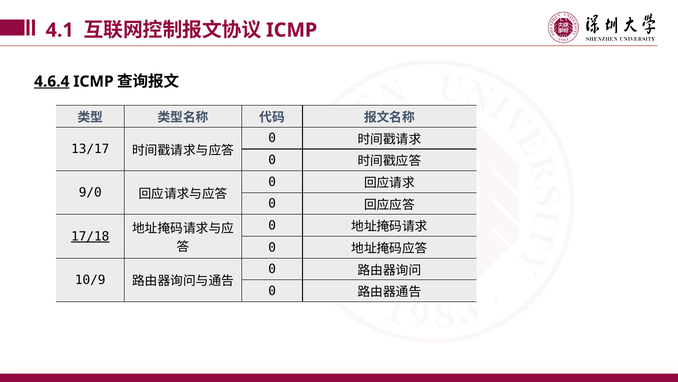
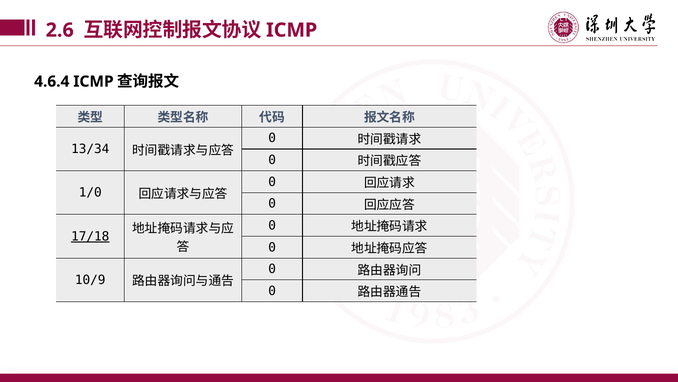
4.1: 4.1 -> 2.6 (60, 30)
4.6.4 underline: present -> none (52, 81)
13/17: 13/17 -> 13/34 (90, 149)
9/0: 9/0 -> 1/0 (90, 192)
